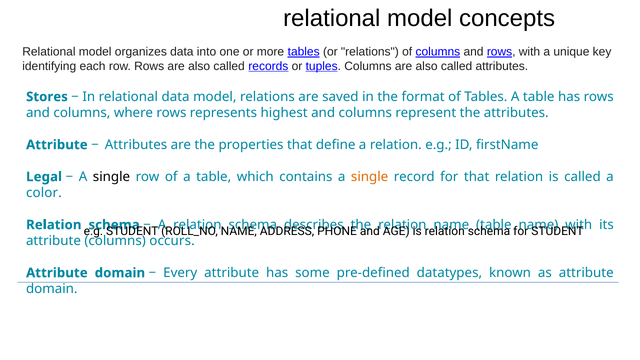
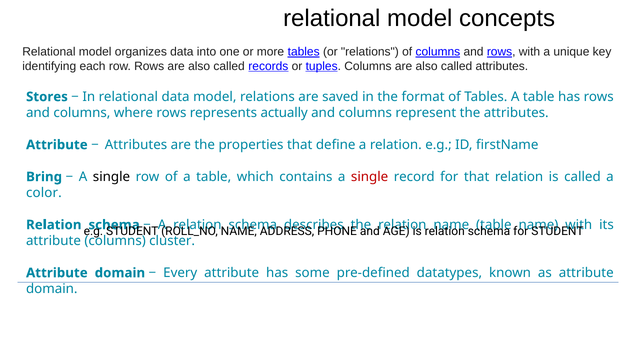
highest: highest -> actually (284, 113)
Legal: Legal -> Bring (44, 177)
single colour: orange -> red (370, 177)
occurs: occurs -> cluster (172, 241)
